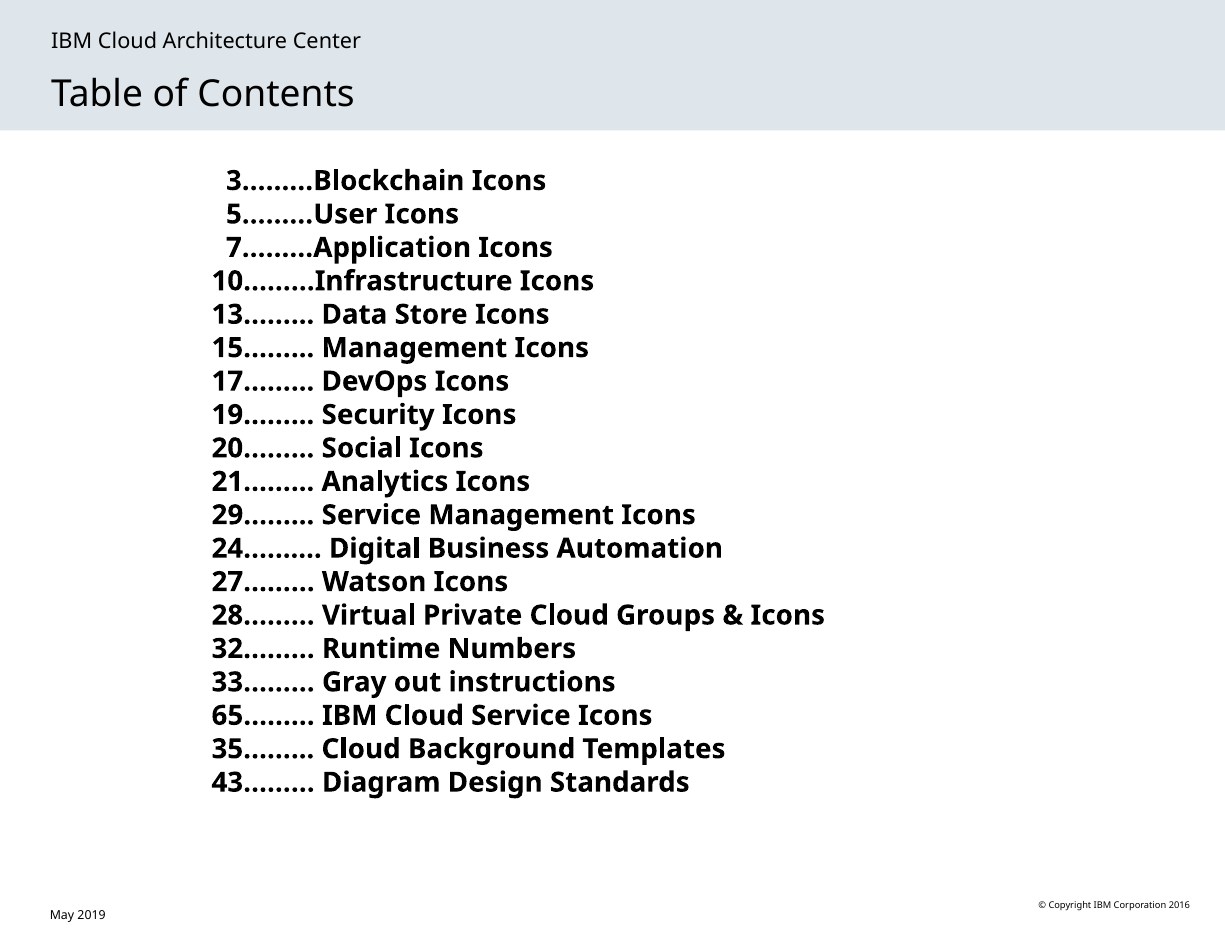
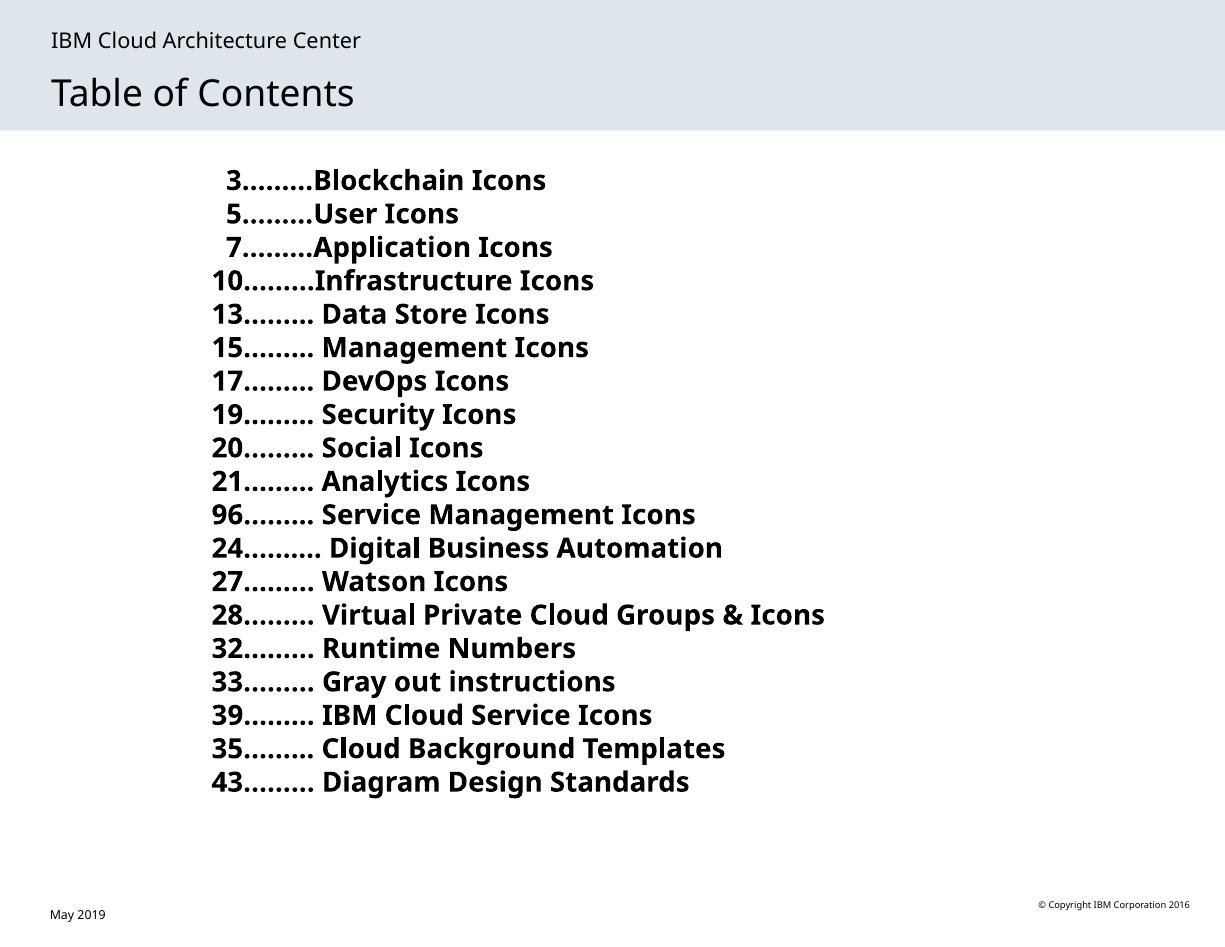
29……: 29…… -> 96…… (263, 515)
65………: 65……… -> 39……… (263, 715)
